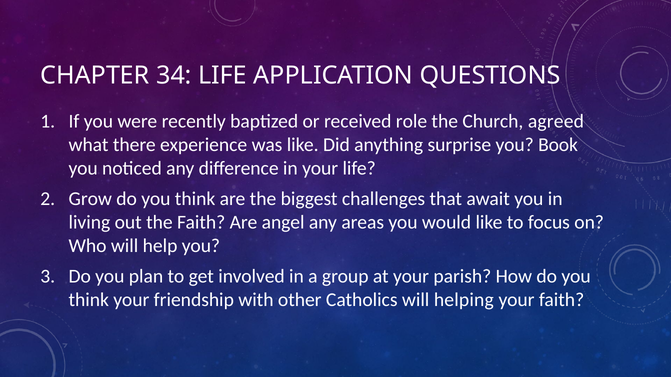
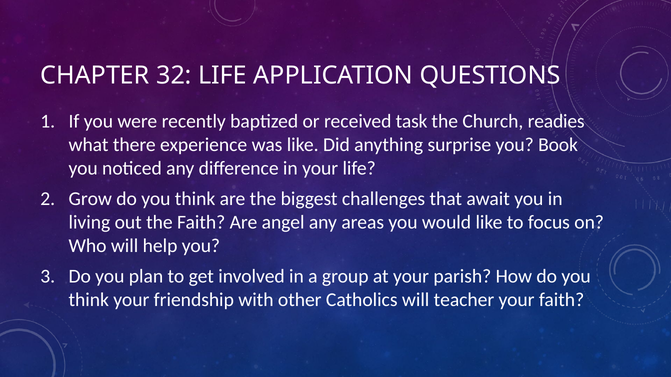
34: 34 -> 32 (174, 75)
role: role -> task (412, 122)
agreed: agreed -> readies (556, 122)
helping: helping -> teacher (464, 300)
